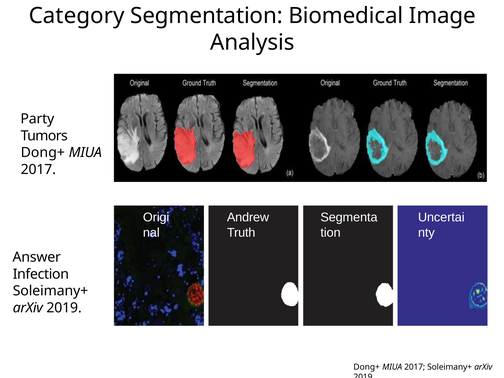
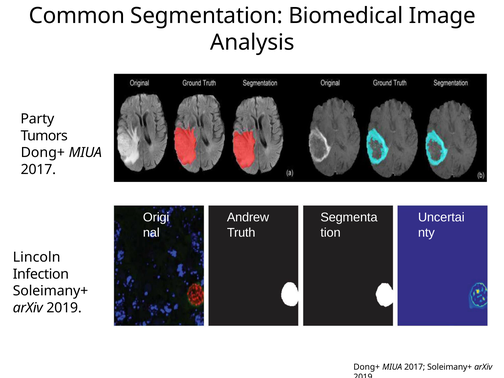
Category: Category -> Common (77, 16)
Answer: Answer -> Lincoln (37, 257)
